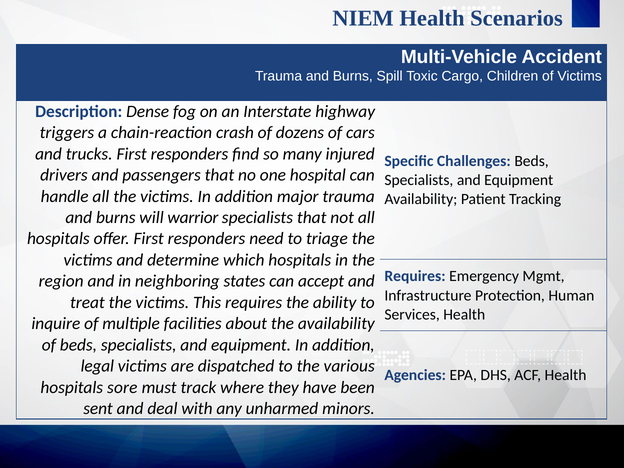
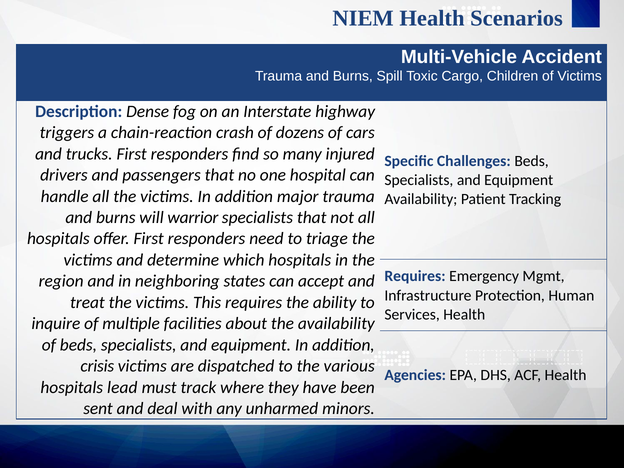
legal: legal -> crisis (97, 366)
sore: sore -> lead (122, 387)
